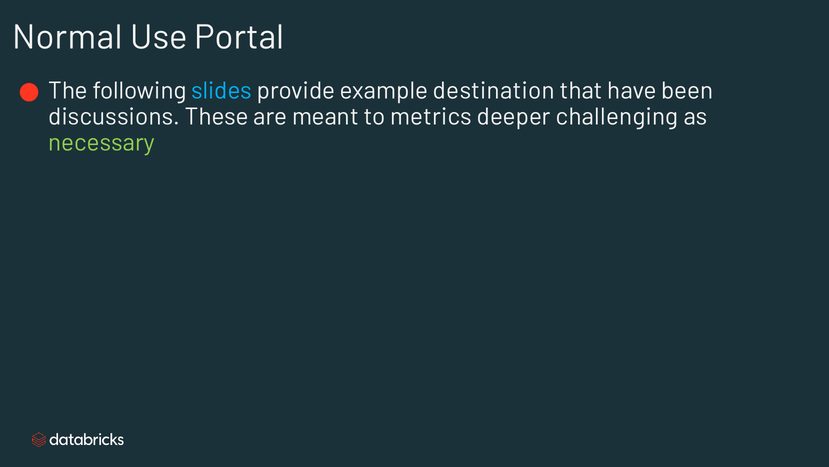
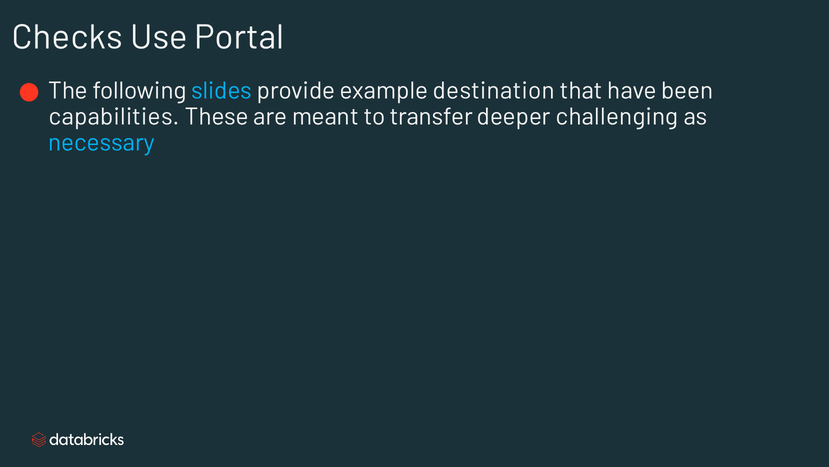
Normal: Normal -> Checks (67, 38)
discussions: discussions -> capabilities (114, 117)
metrics: metrics -> transfer (431, 117)
necessary colour: light green -> light blue (102, 143)
